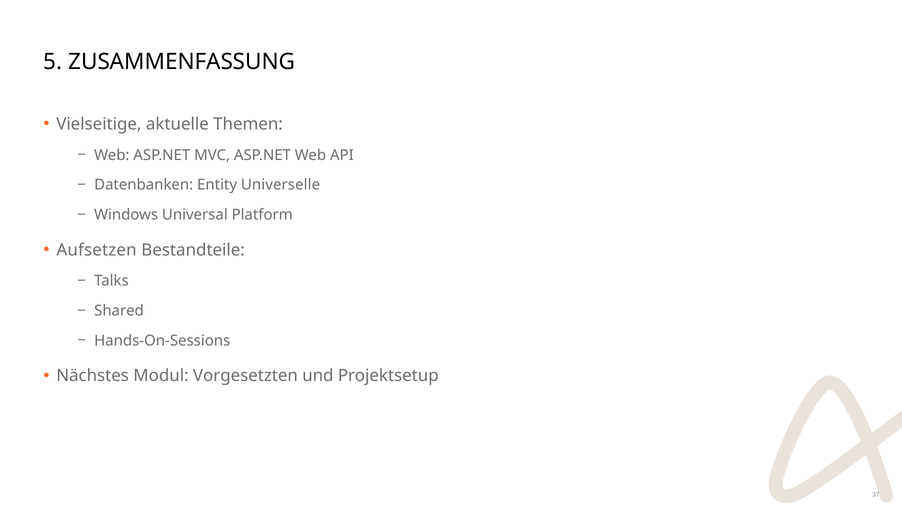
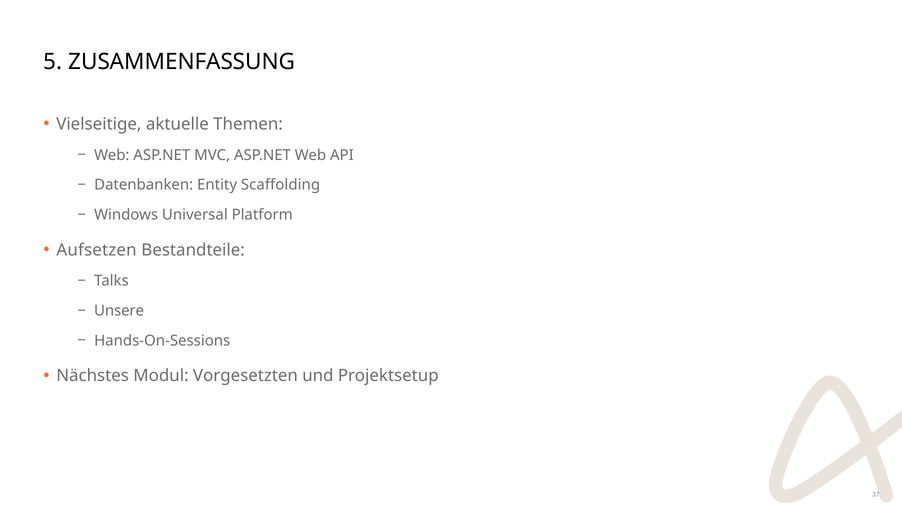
Universelle: Universelle -> Scaffolding (281, 185)
Shared: Shared -> Unsere (119, 311)
